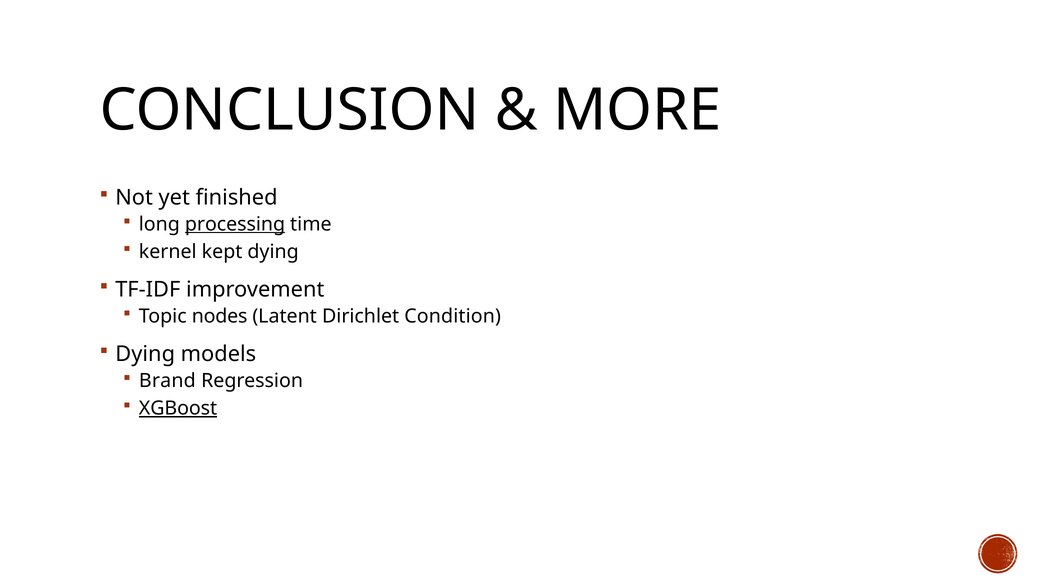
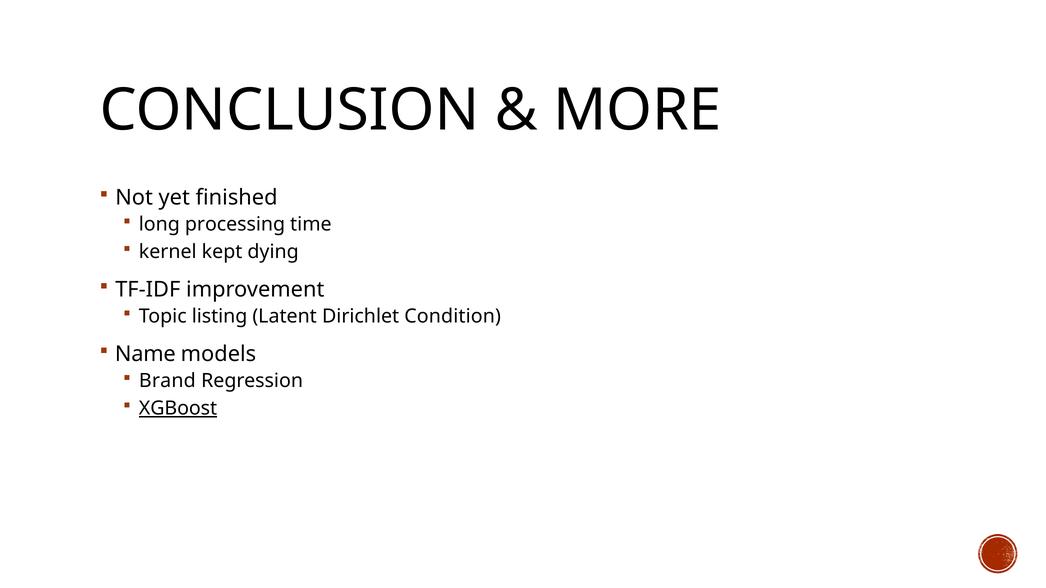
processing underline: present -> none (235, 224)
nodes: nodes -> listing (220, 316)
Dying: Dying -> Name (145, 354)
